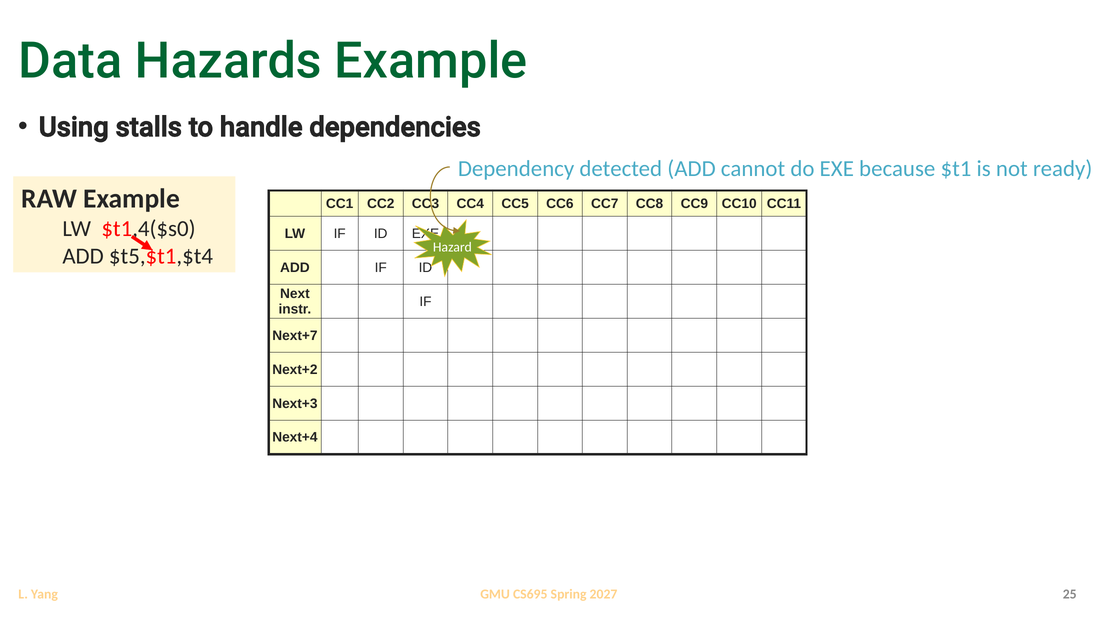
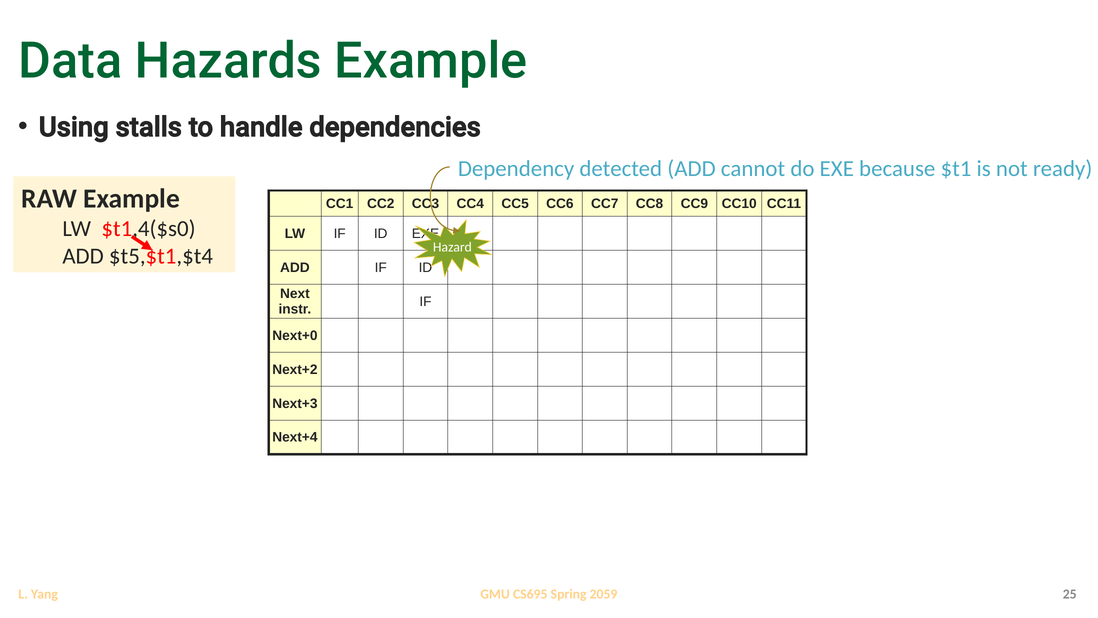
Next+7: Next+7 -> Next+0 (295, 335)
2027: 2027 -> 2059 (604, 594)
